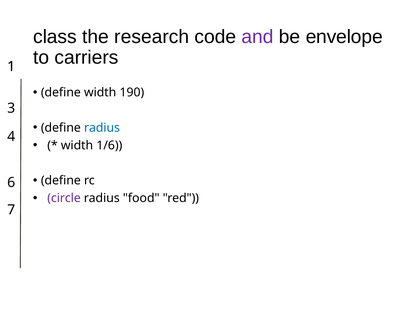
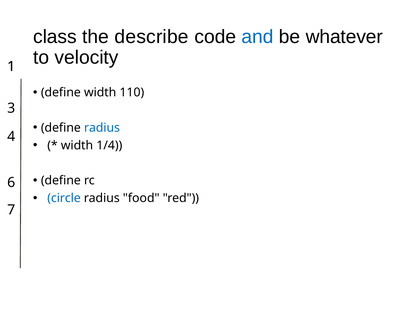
research: research -> describe (152, 37)
and colour: purple -> blue (258, 37)
envelope: envelope -> whatever (344, 37)
carriers: carriers -> velocity (87, 57)
190: 190 -> 110 (132, 92)
1/6: 1/6 -> 1/4 (109, 145)
circle colour: purple -> blue (64, 198)
